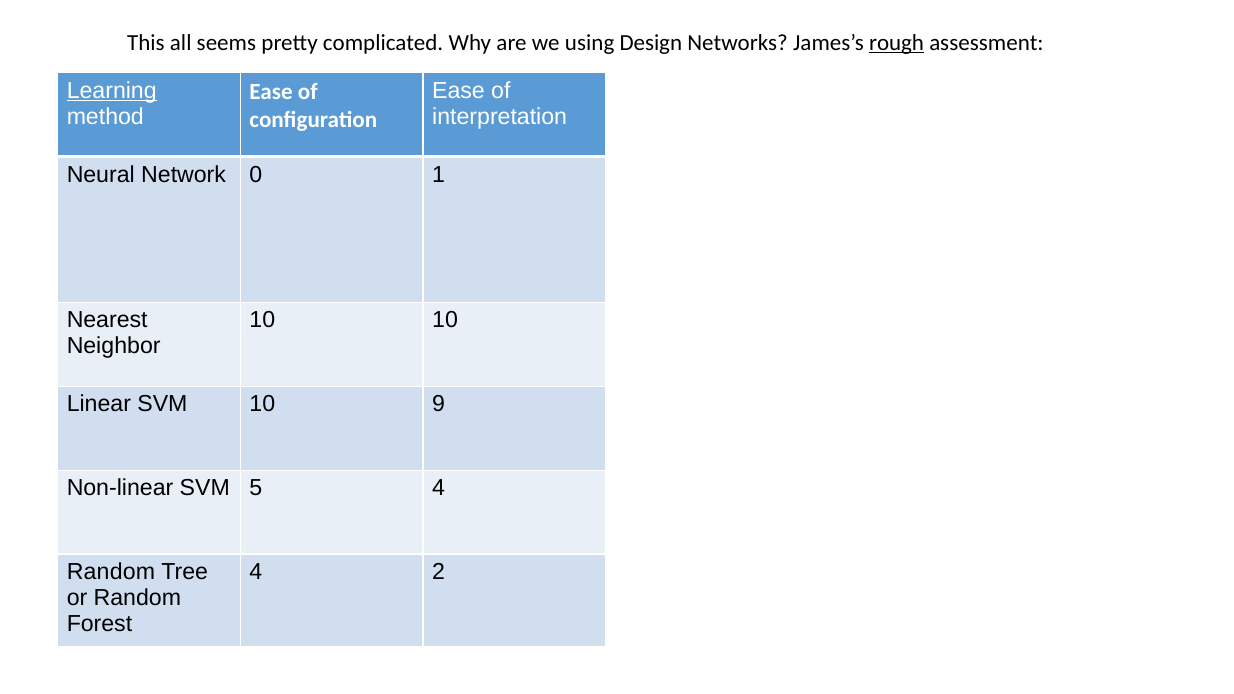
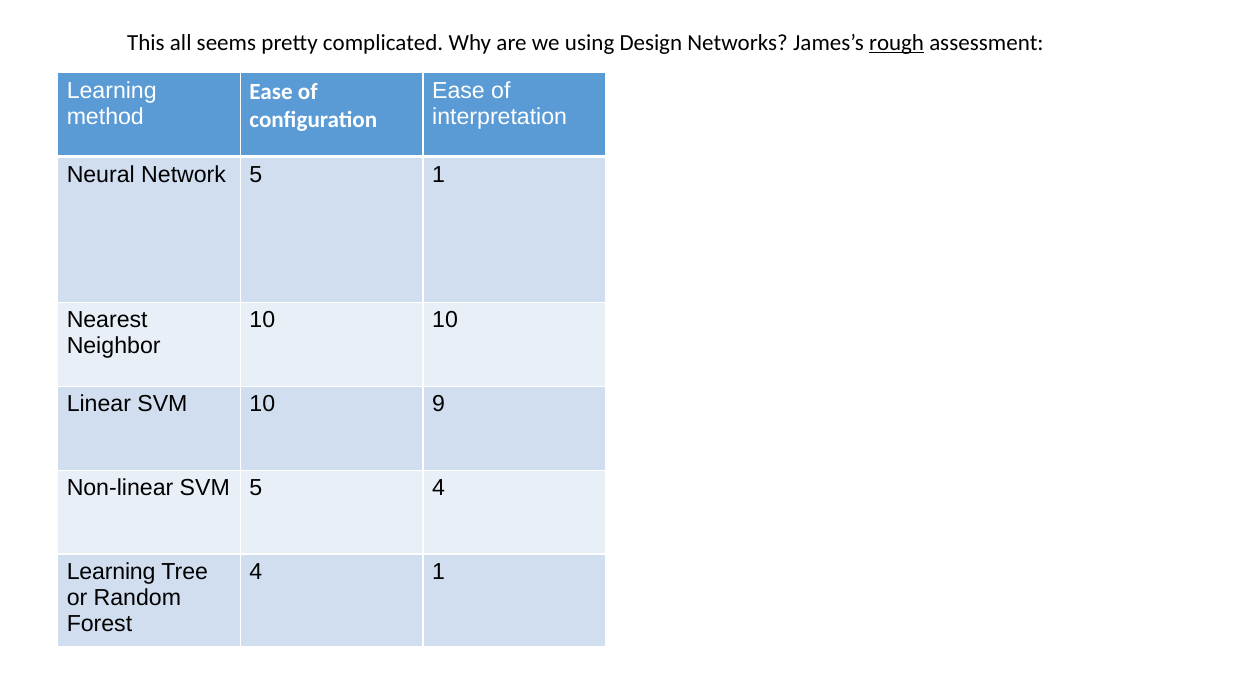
Learning underline: present -> none (112, 91)
Network 0: 0 -> 5 (256, 175)
Random: Random -> Learning (111, 572)
4 2: 2 -> 1 (439, 572)
